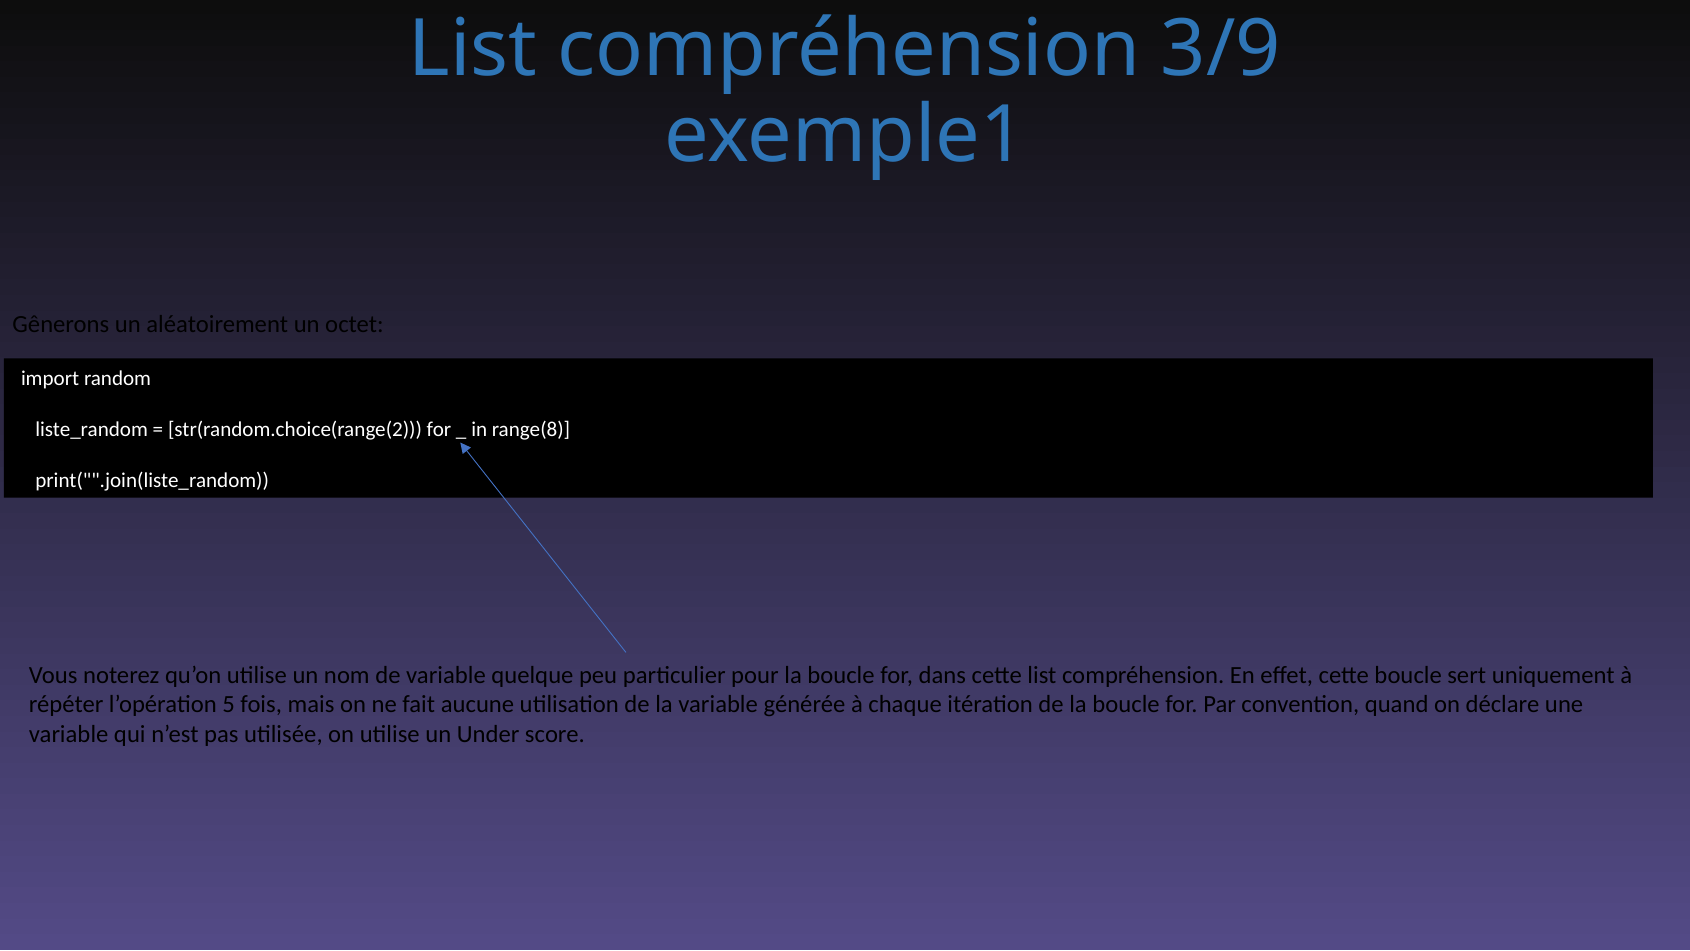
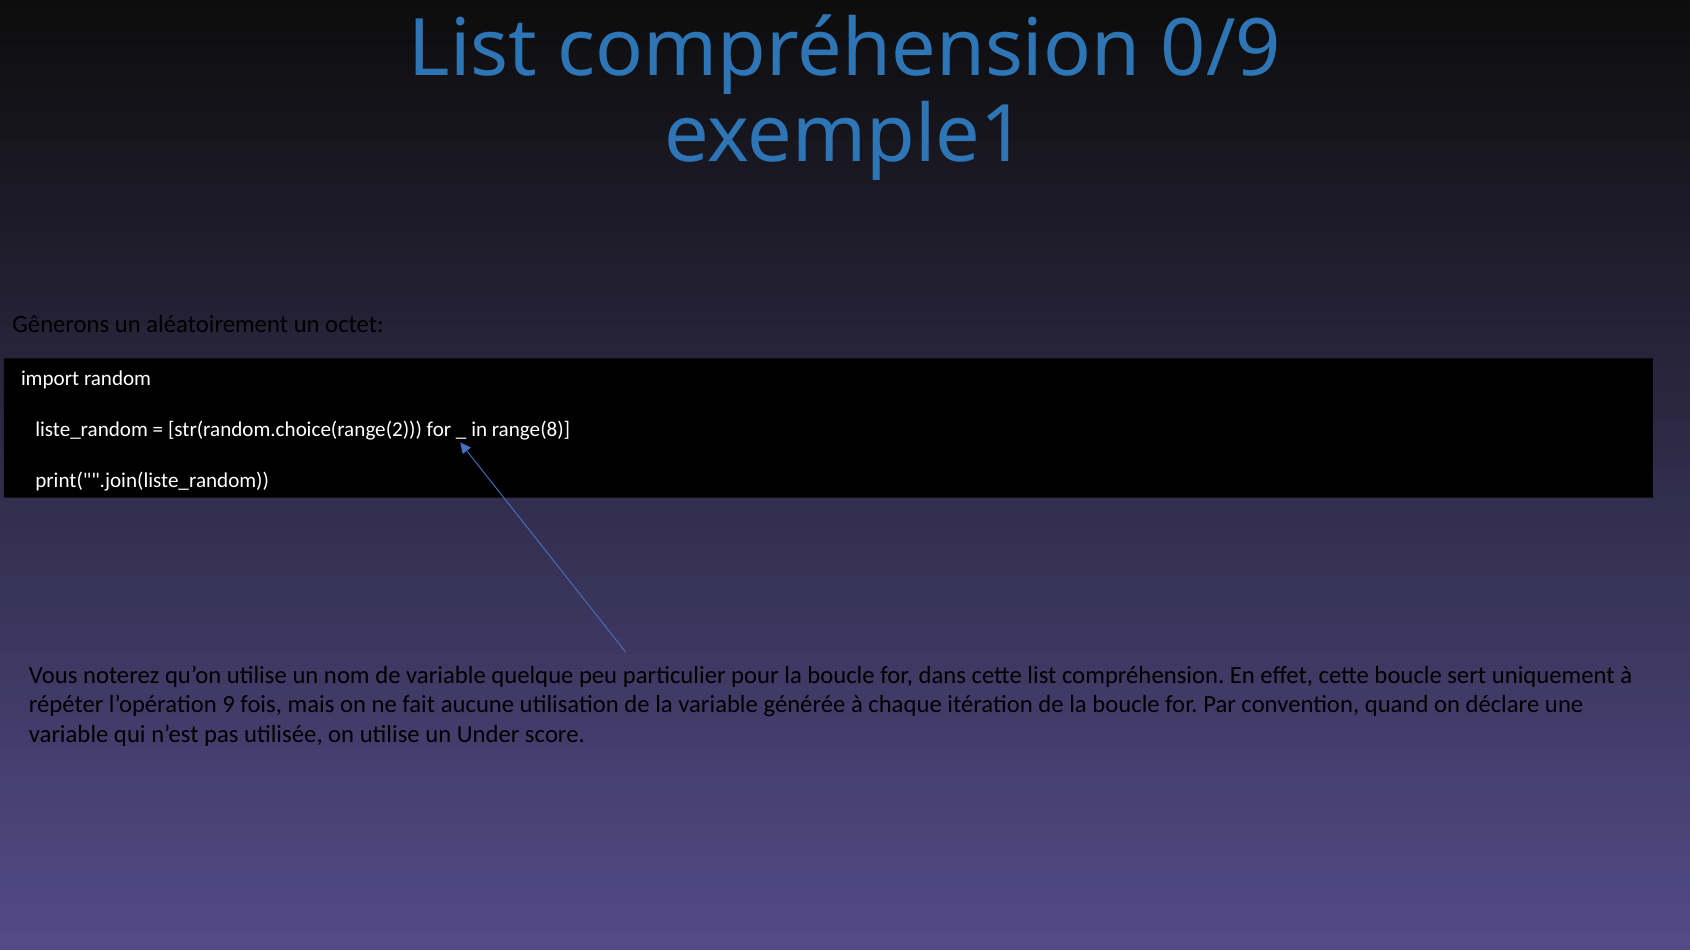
3/9: 3/9 -> 0/9 (1221, 50)
5: 5 -> 9 (229, 705)
